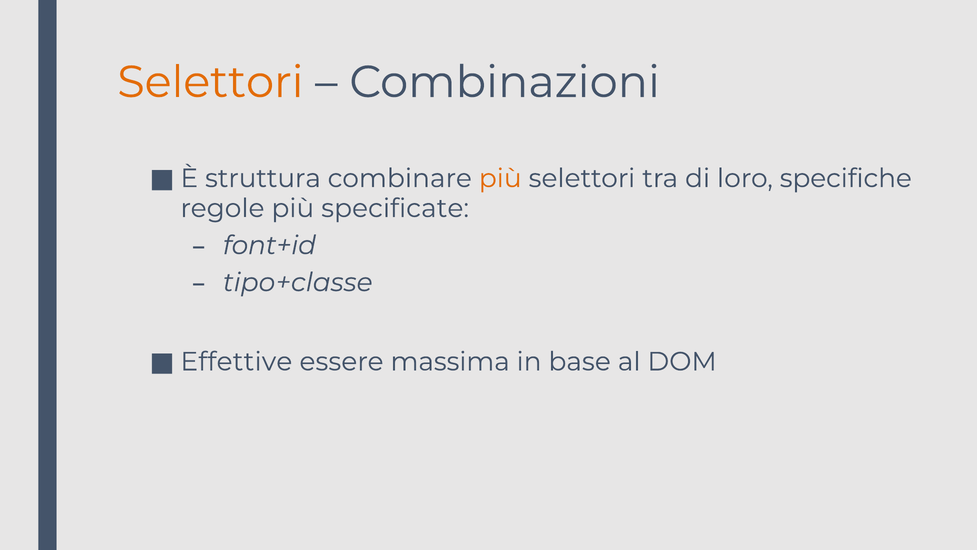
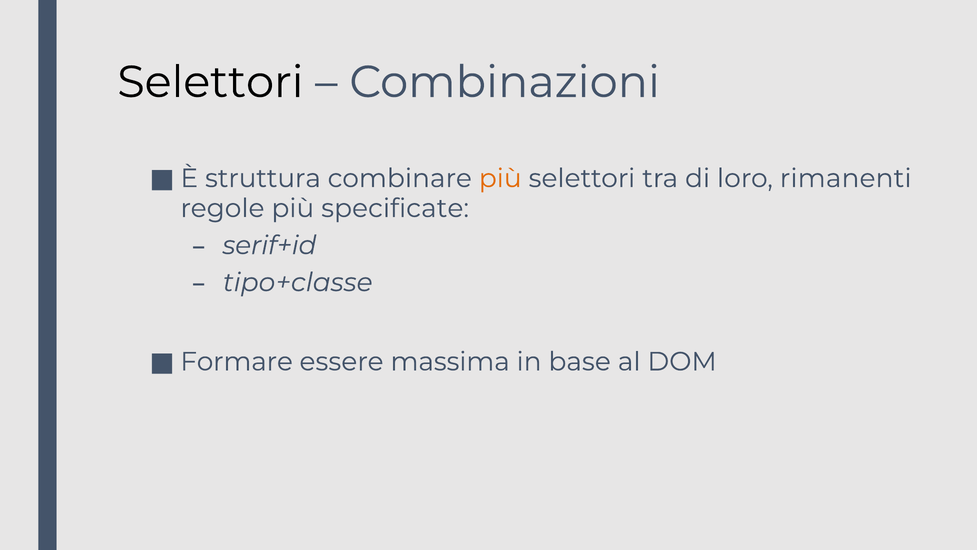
Selettori colour: orange -> black (210, 82)
specifiche: specifiche -> rimanenti (846, 178)
font+id: font+id -> serif+id (270, 245)
Effettive: Effettive -> Formare (237, 361)
